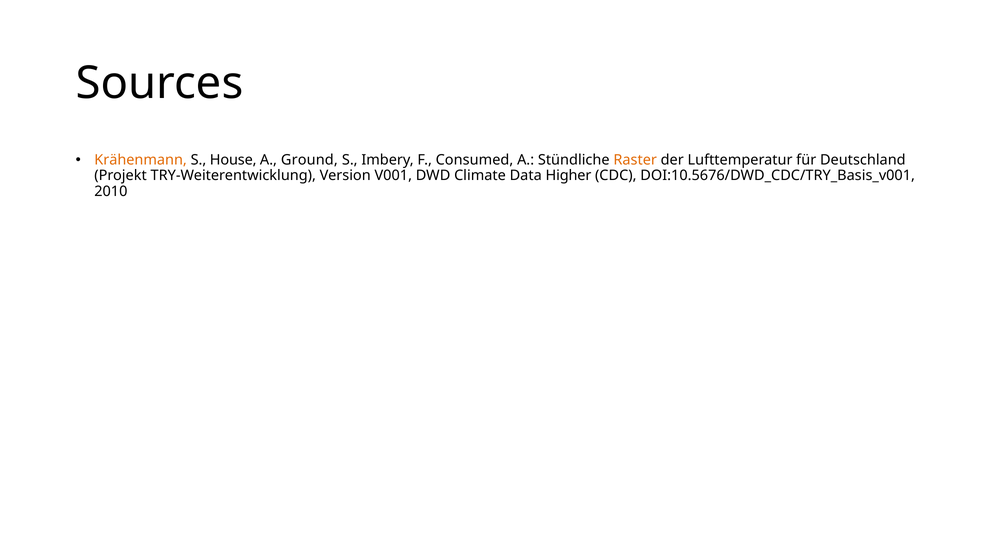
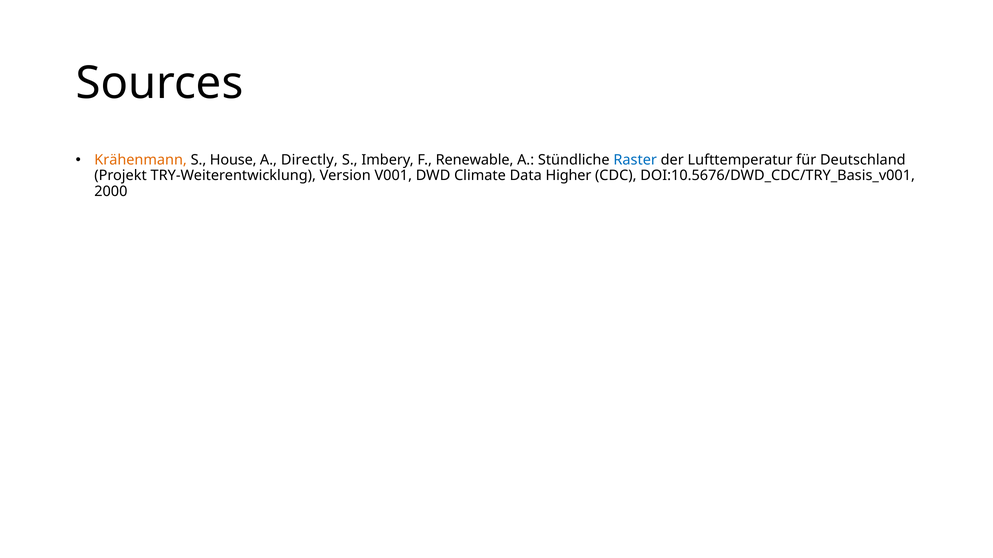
Ground: Ground -> Directly (309, 160)
Consumed: Consumed -> Renewable (475, 160)
Raster colour: orange -> blue (635, 160)
2010: 2010 -> 2000 (111, 192)
